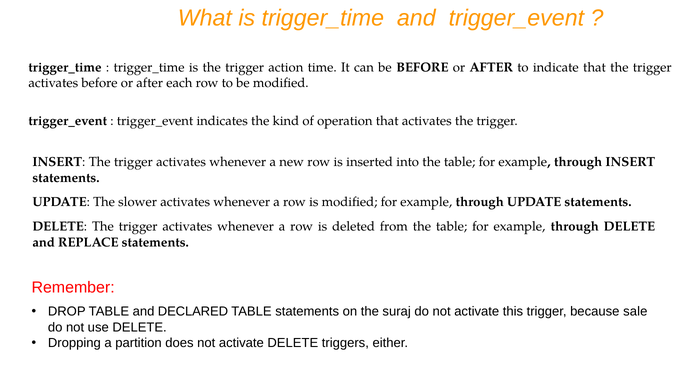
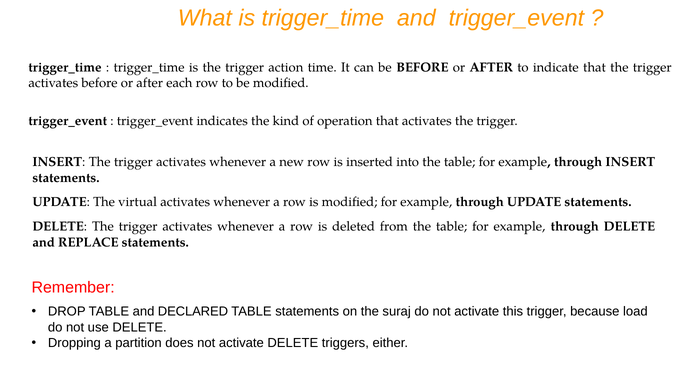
slower: slower -> virtual (138, 202)
sale: sale -> load (635, 311)
